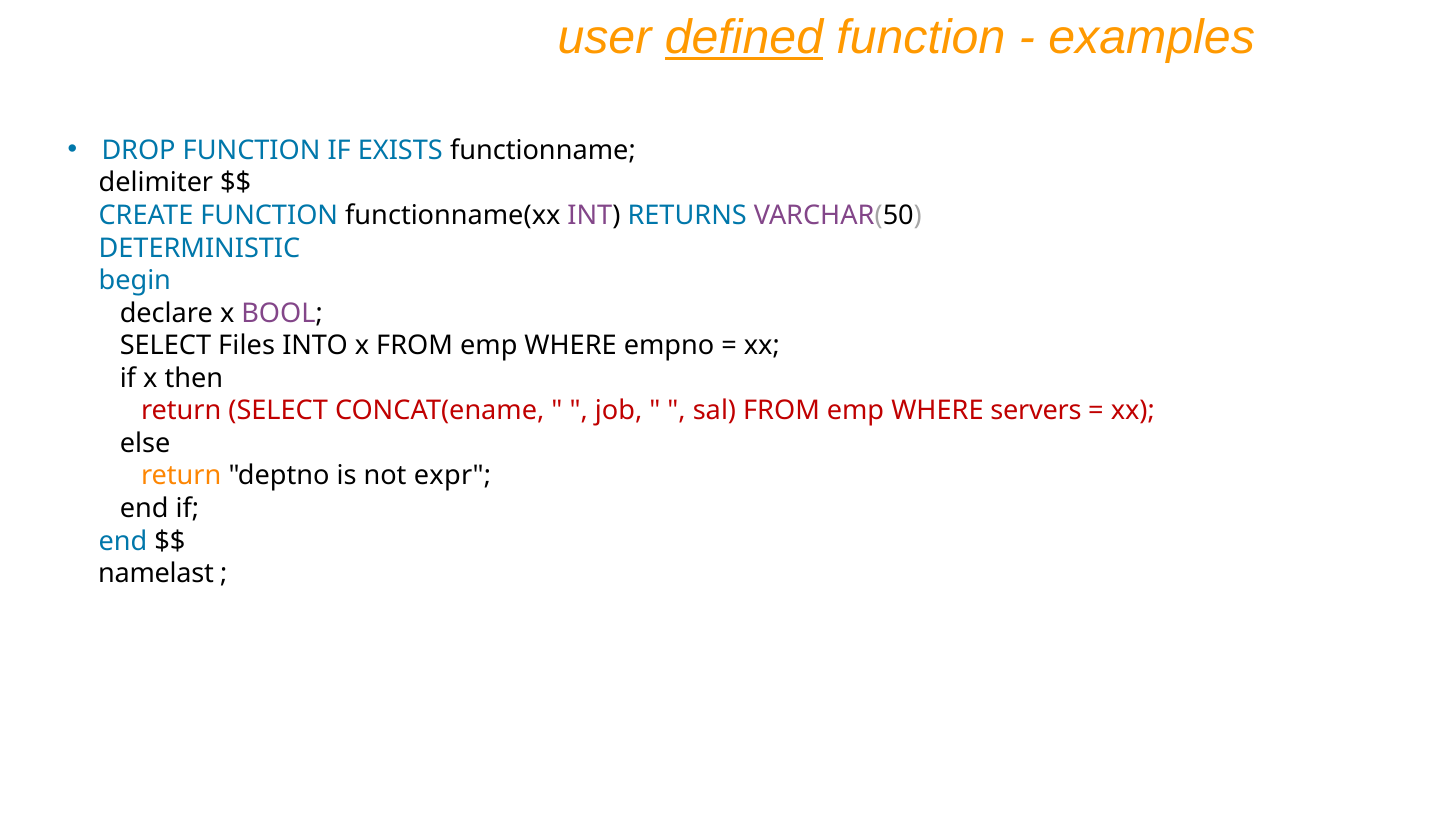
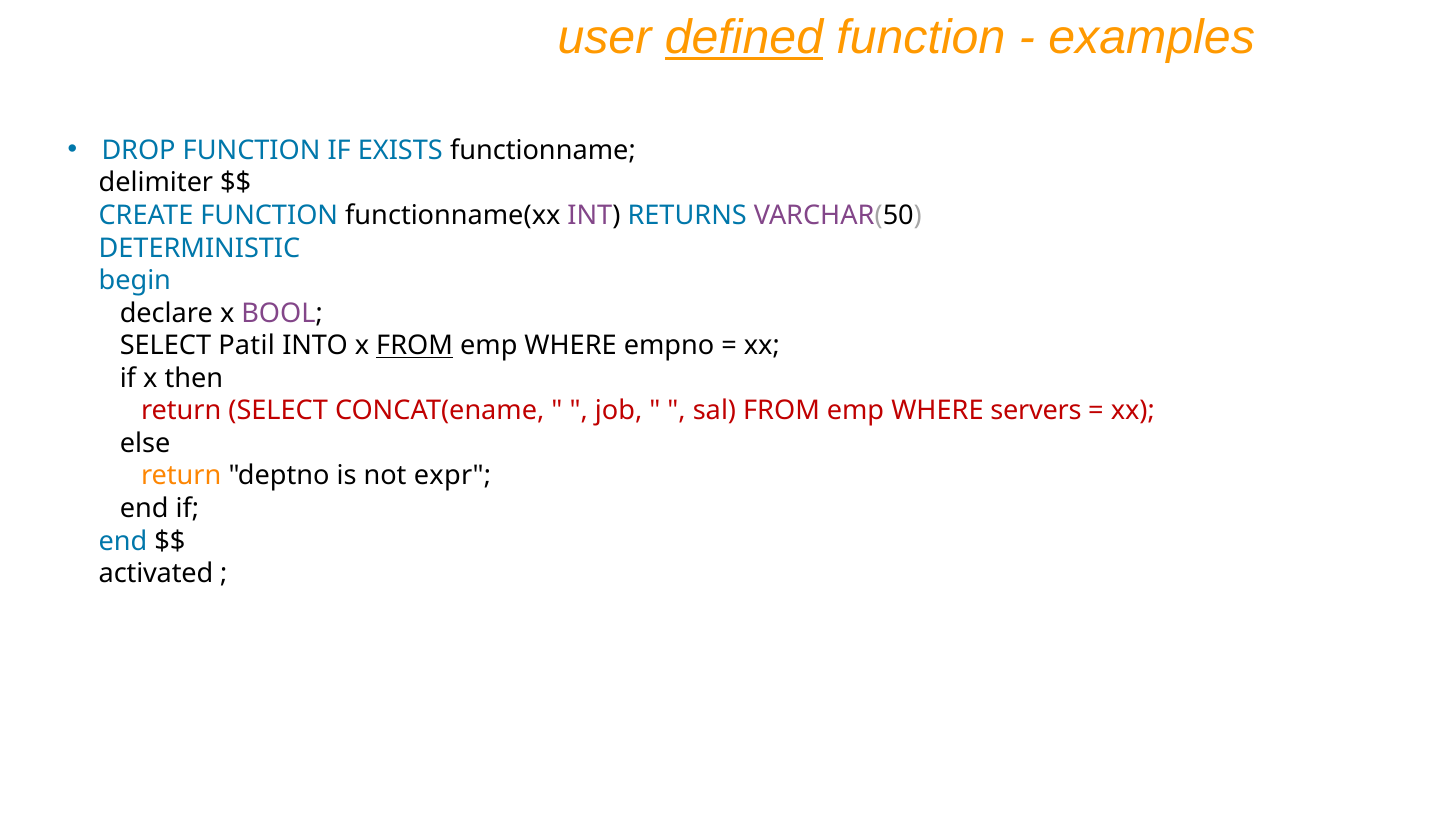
Files: Files -> Patil (247, 346)
FROM underline: none -> present (415, 346)
namelast: namelast -> activated (156, 574)
